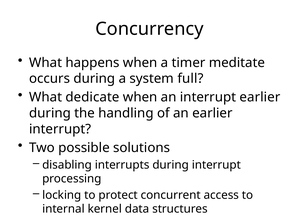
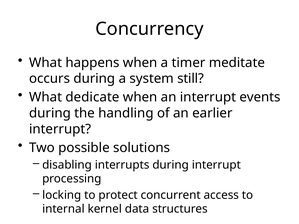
full: full -> still (191, 79)
interrupt earlier: earlier -> events (260, 97)
